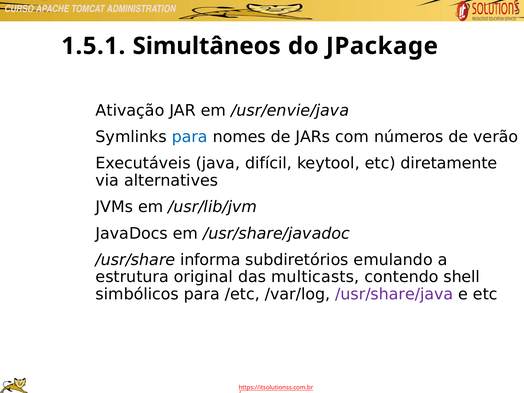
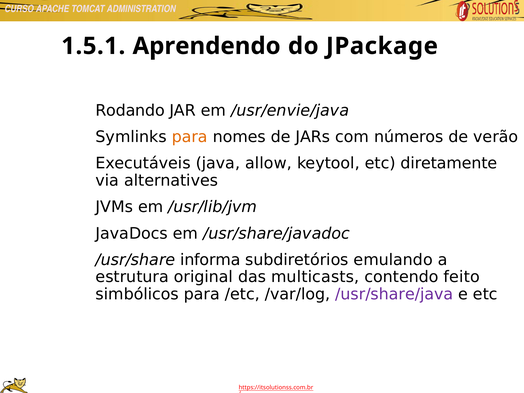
Simultâneos: Simultâneos -> Aprendendo (207, 46)
Ativação: Ativação -> Rodando (130, 110)
para colour: blue -> orange (190, 137)
difícil: difícil -> allow (268, 163)
shell: shell -> feito (462, 277)
